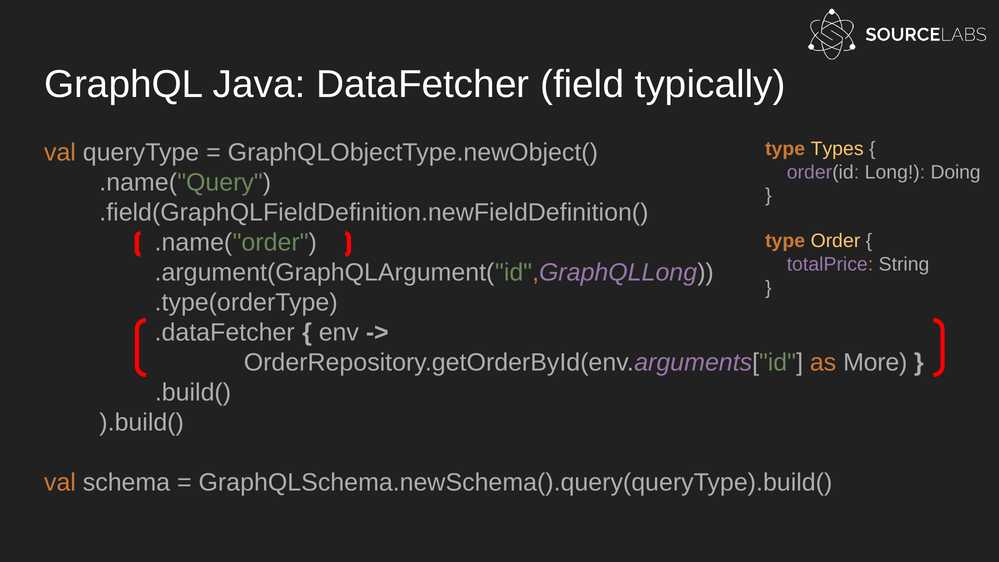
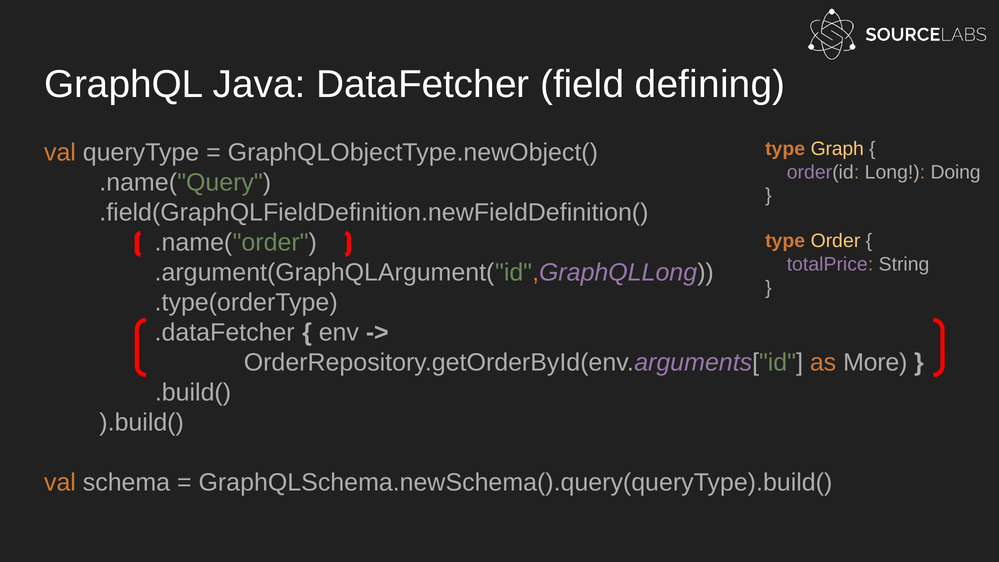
typically: typically -> defining (710, 85)
Types: Types -> Graph (837, 149)
